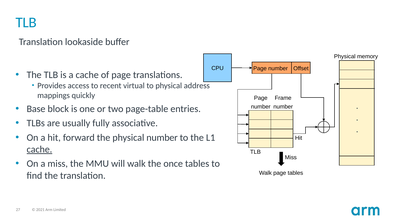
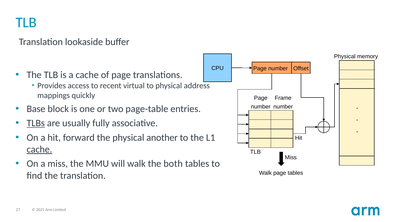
TLBs underline: none -> present (36, 123)
physical number: number -> another (162, 138)
once: once -> both (173, 164)
